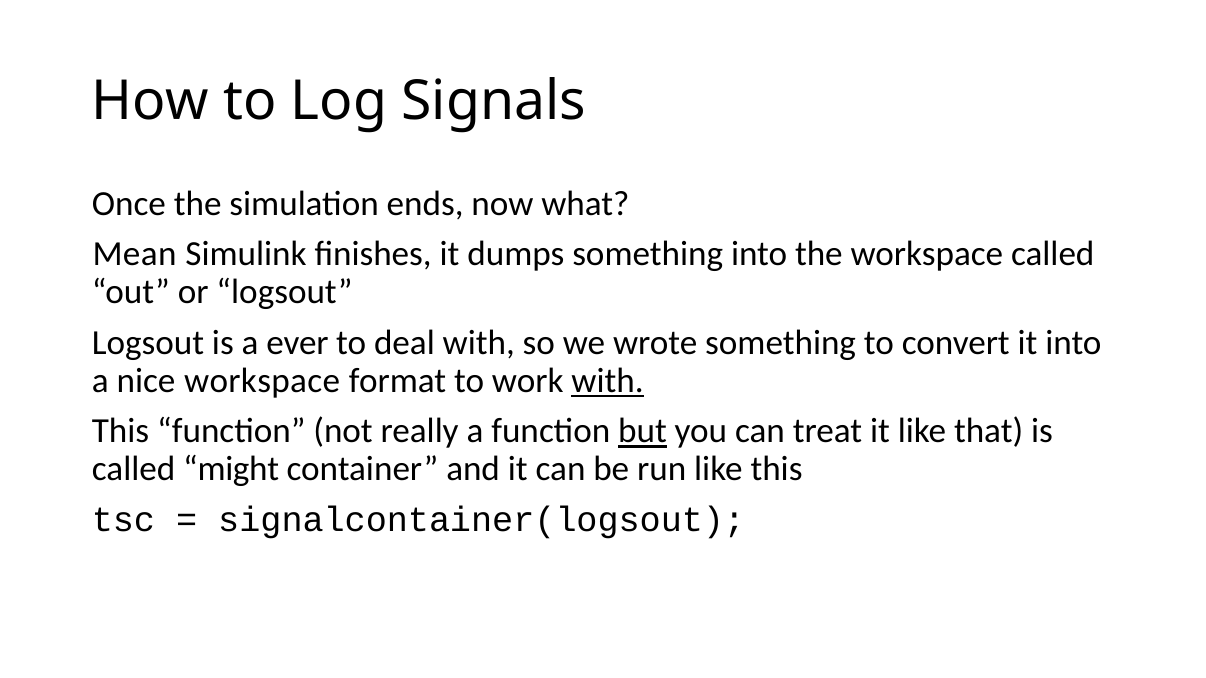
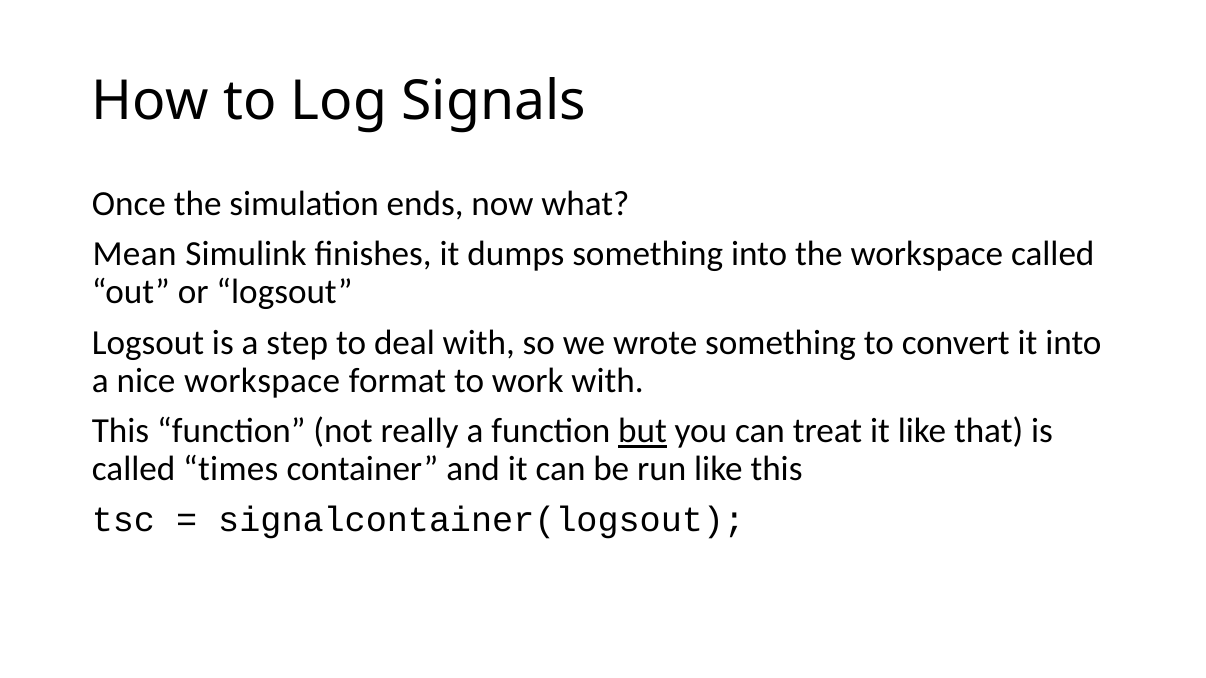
ever: ever -> step (297, 343)
with underline: present -> none (608, 381)
might: might -> times (231, 470)
